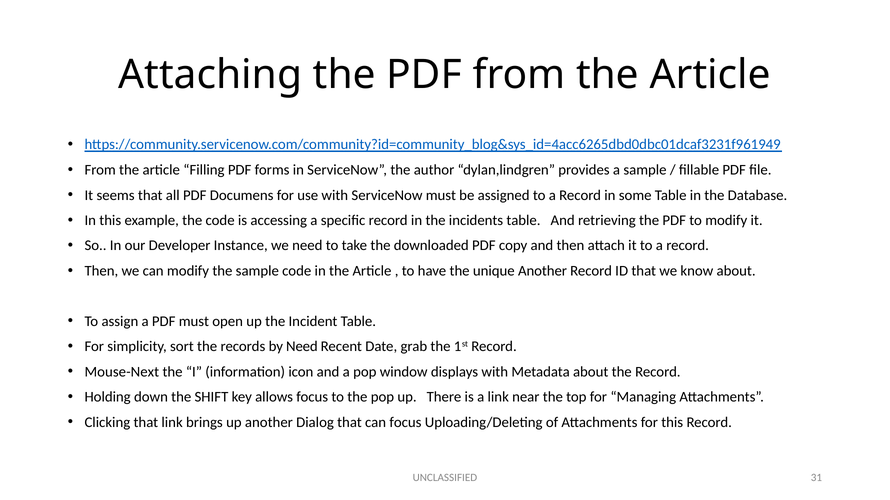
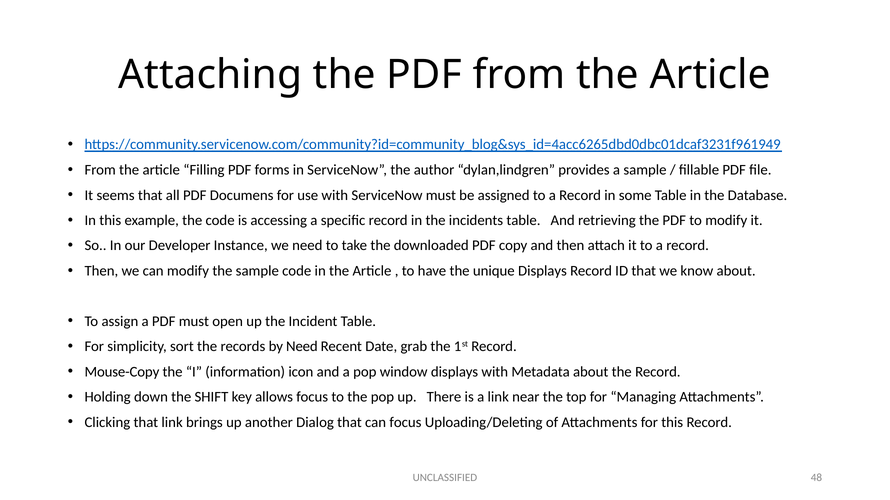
unique Another: Another -> Displays (542, 271)
Mouse-Next: Mouse-Next -> Mouse-Copy (122, 372)
31: 31 -> 48 (816, 478)
